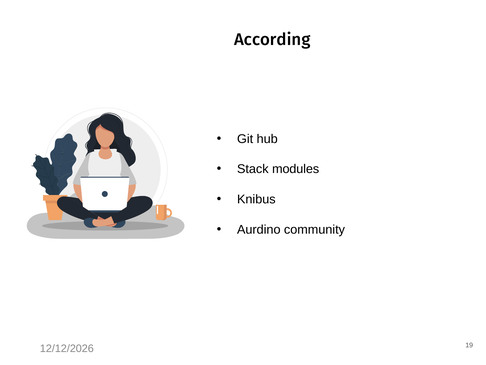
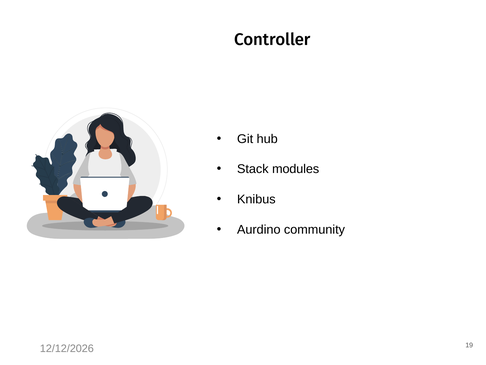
According: According -> Controller (272, 40)
